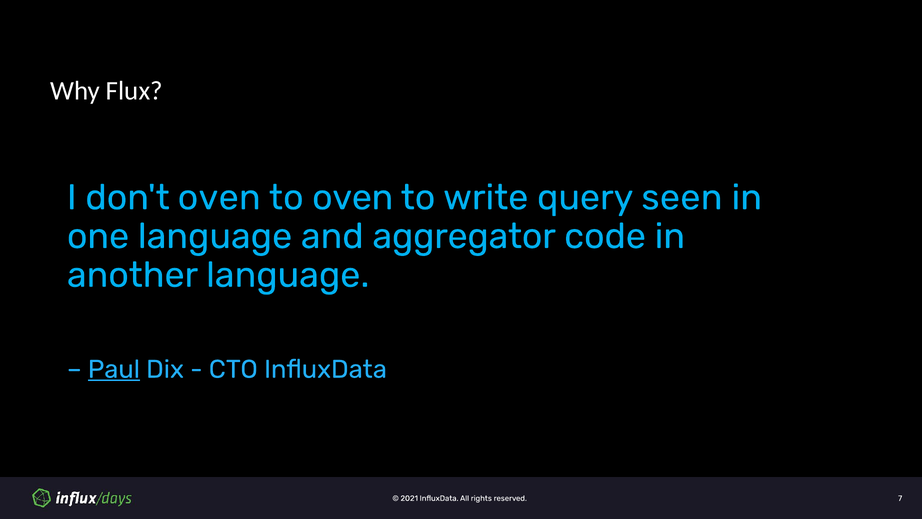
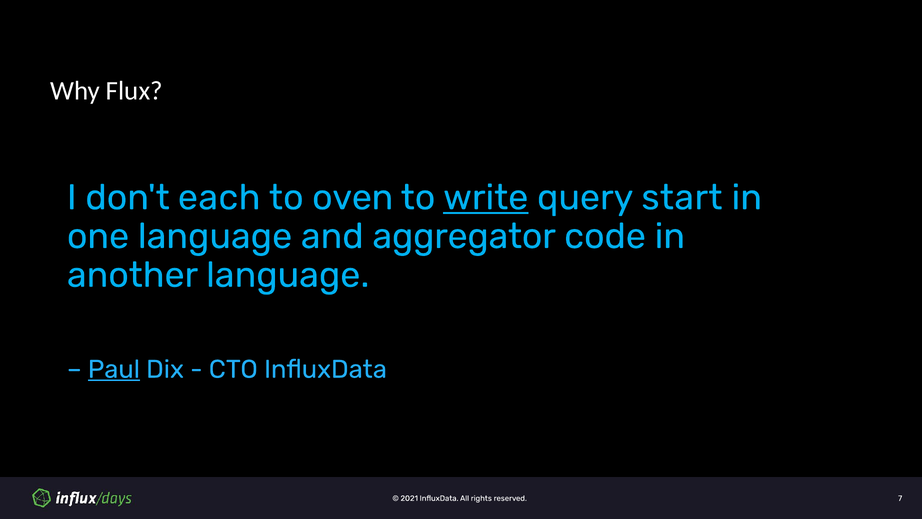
don't oven: oven -> each (219, 197)
write underline: none -> present (486, 197)
seen: seen -> start (682, 197)
